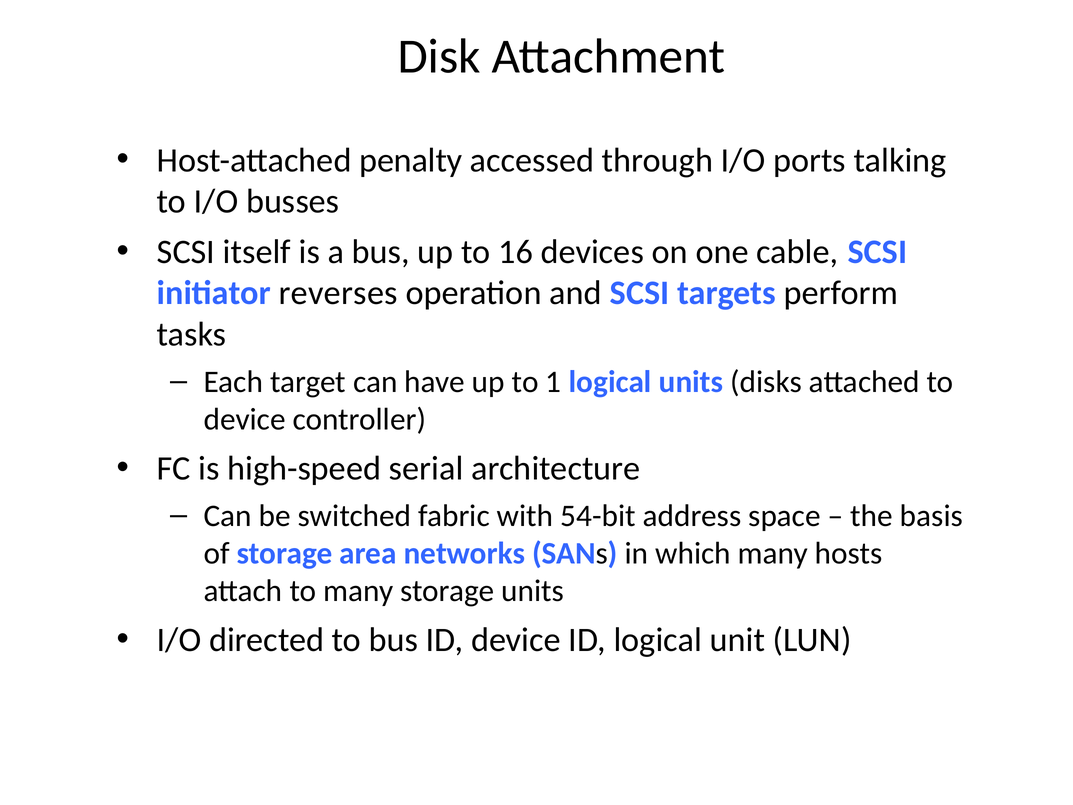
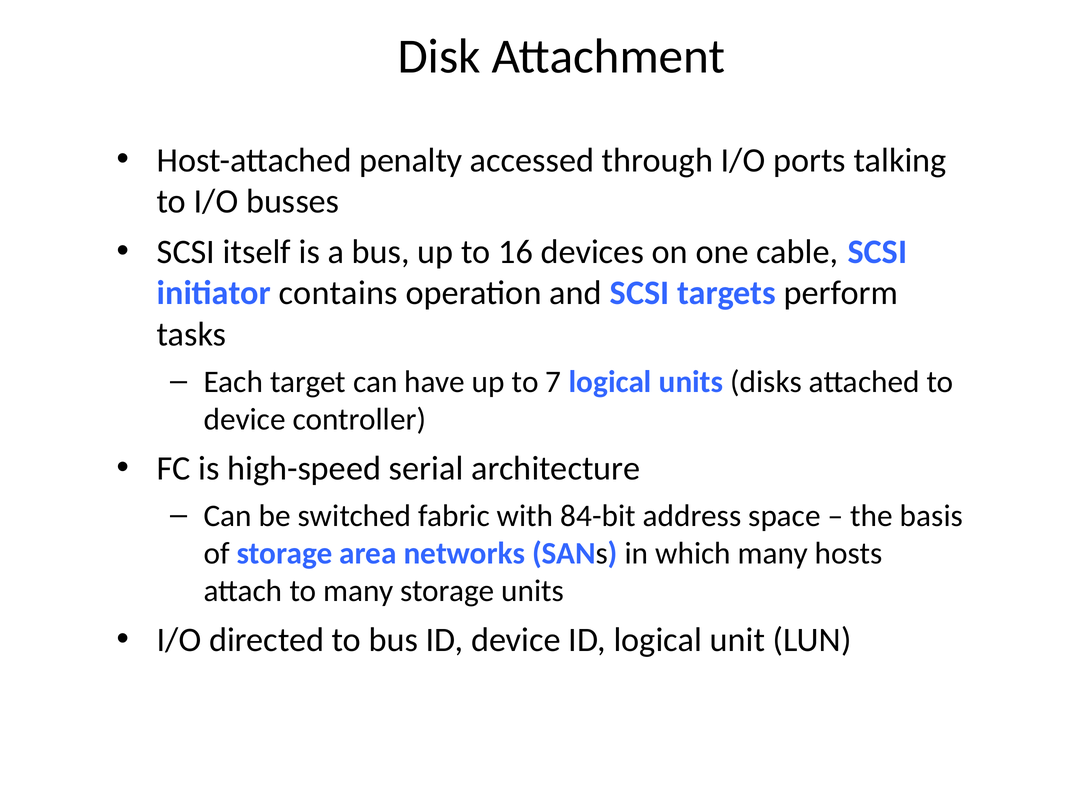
reverses: reverses -> contains (338, 293)
1: 1 -> 7 (553, 382)
54-bit: 54-bit -> 84-bit (598, 516)
